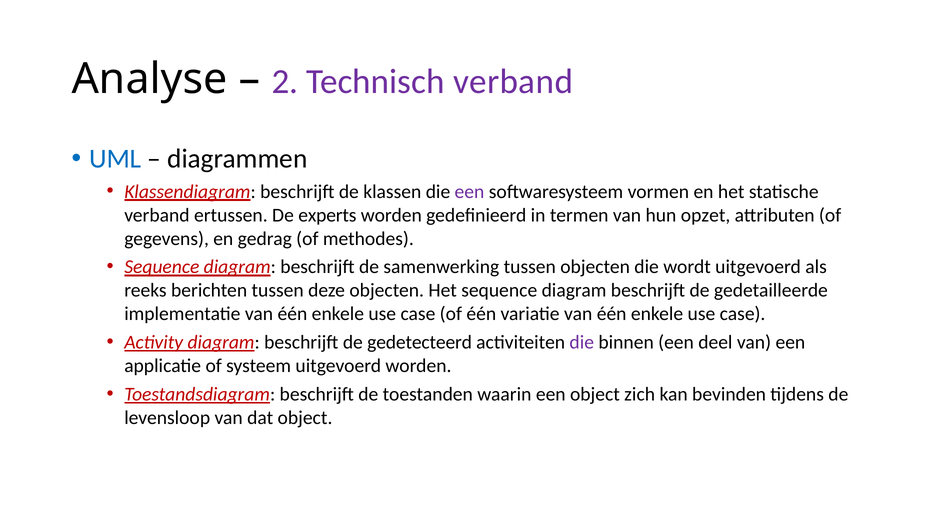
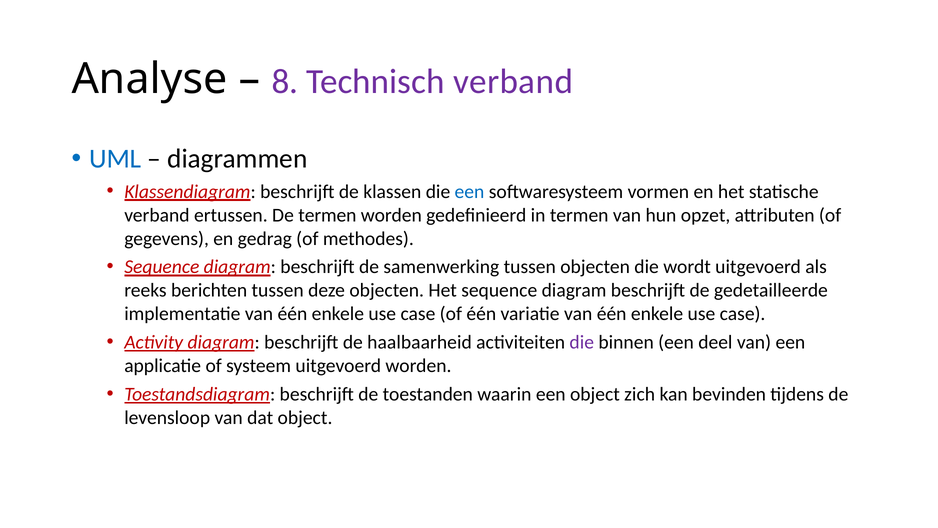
2: 2 -> 8 (285, 81)
een colour: purple -> blue (469, 191)
De experts: experts -> termen (327, 215)
gedetecteerd: gedetecteerd -> haalbaarheid (420, 342)
